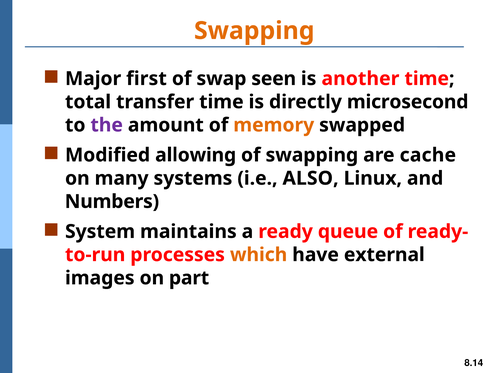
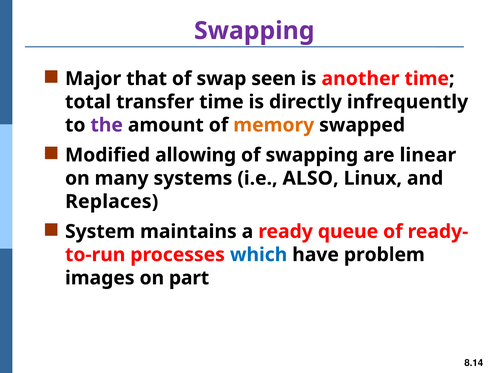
Swapping colour: orange -> purple (254, 31)
first: first -> that (147, 79)
microsecond: microsecond -> infrequently (408, 102)
cache: cache -> linear (428, 155)
Numbers: Numbers -> Replaces (112, 201)
which colour: orange -> blue (259, 255)
external: external -> problem (384, 255)
